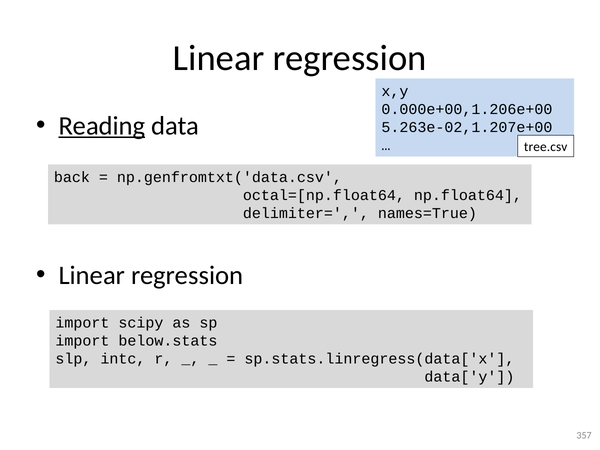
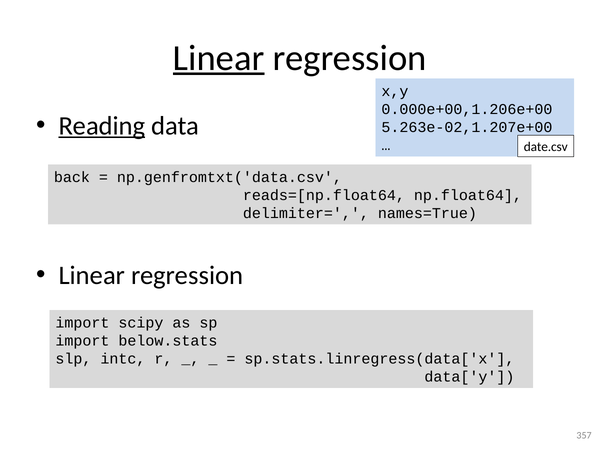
Linear underline: none -> present (219, 58)
tree.csv: tree.csv -> date.csv (546, 147)
octal=[np.float64: octal=[np.float64 -> reads=[np.float64 (324, 195)
